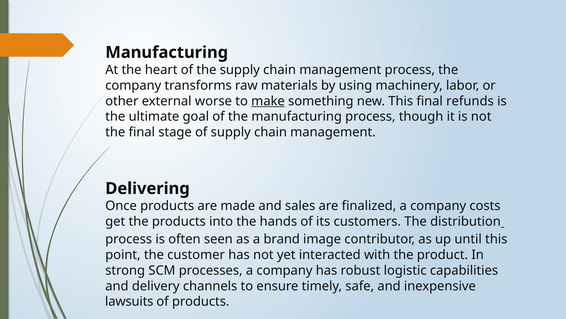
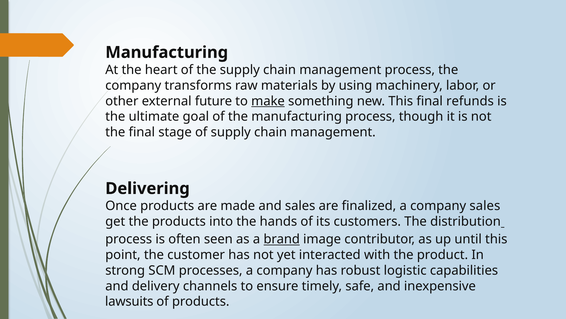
worse: worse -> future (214, 101)
company costs: costs -> sales (485, 206)
brand underline: none -> present (282, 239)
